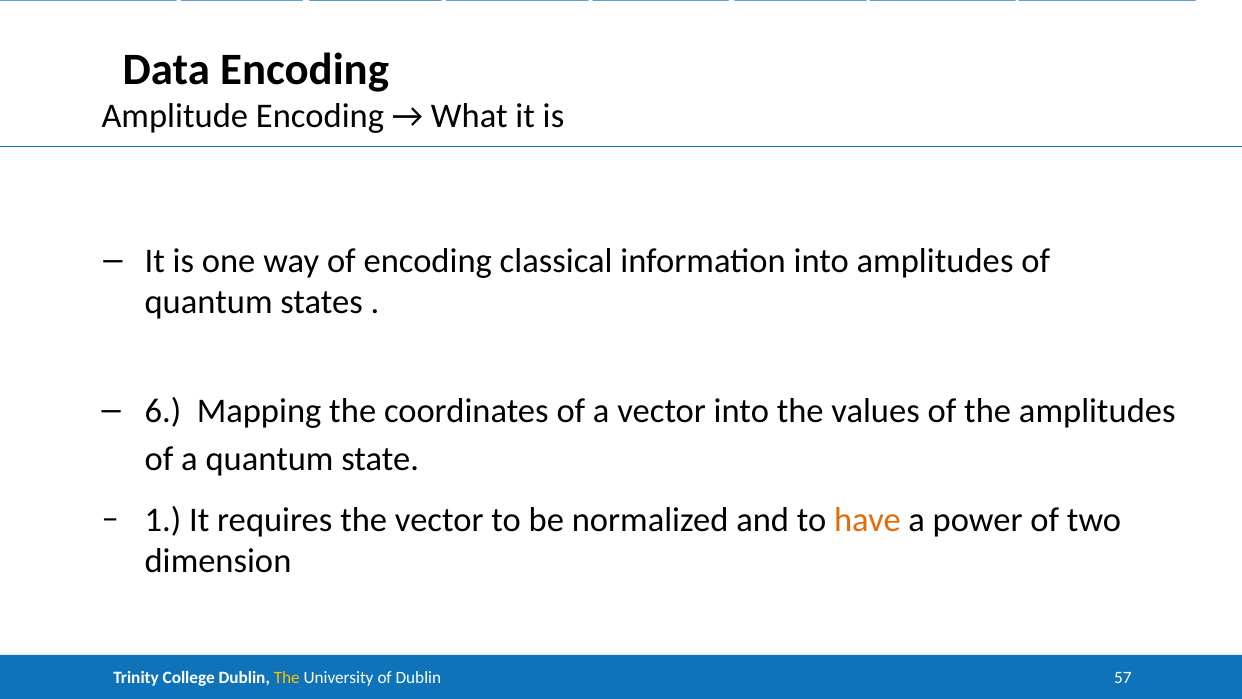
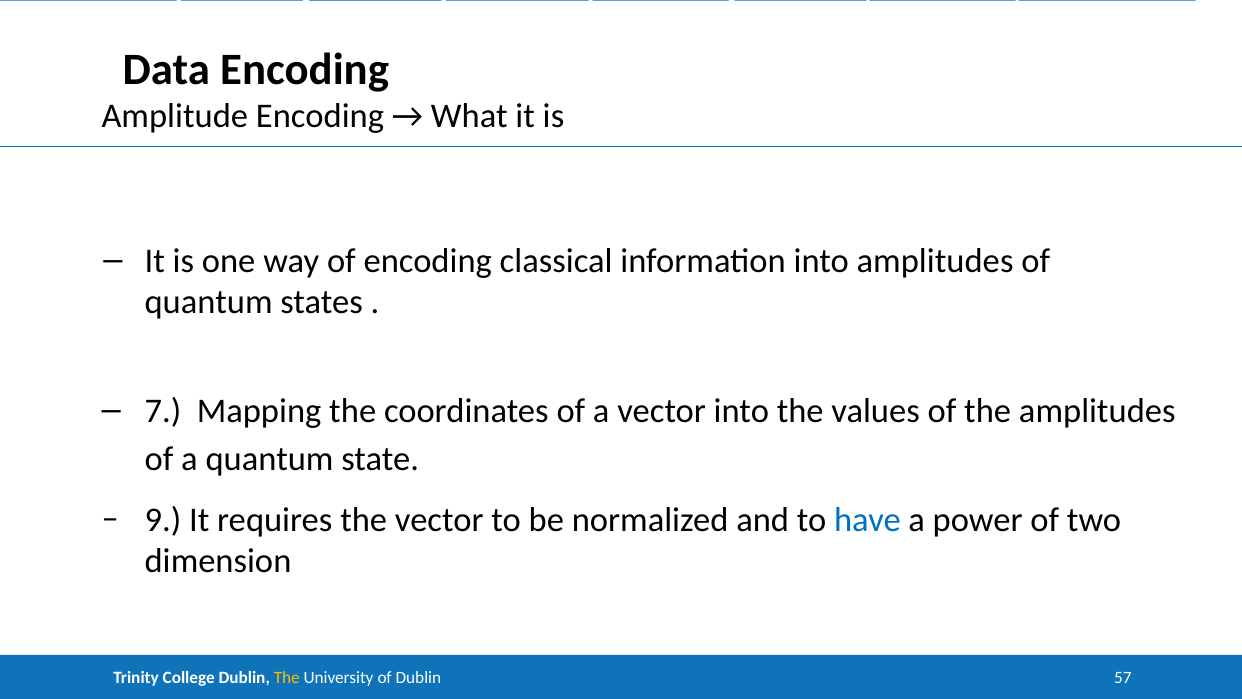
6: 6 -> 7 (163, 411)
1: 1 -> 9 (163, 520)
have colour: orange -> blue (867, 520)
